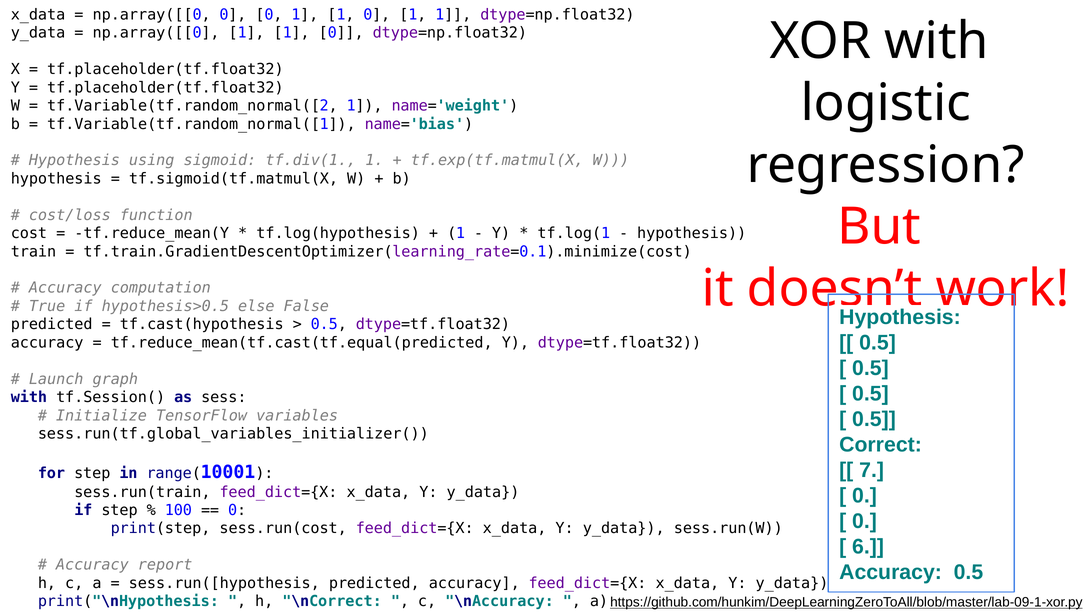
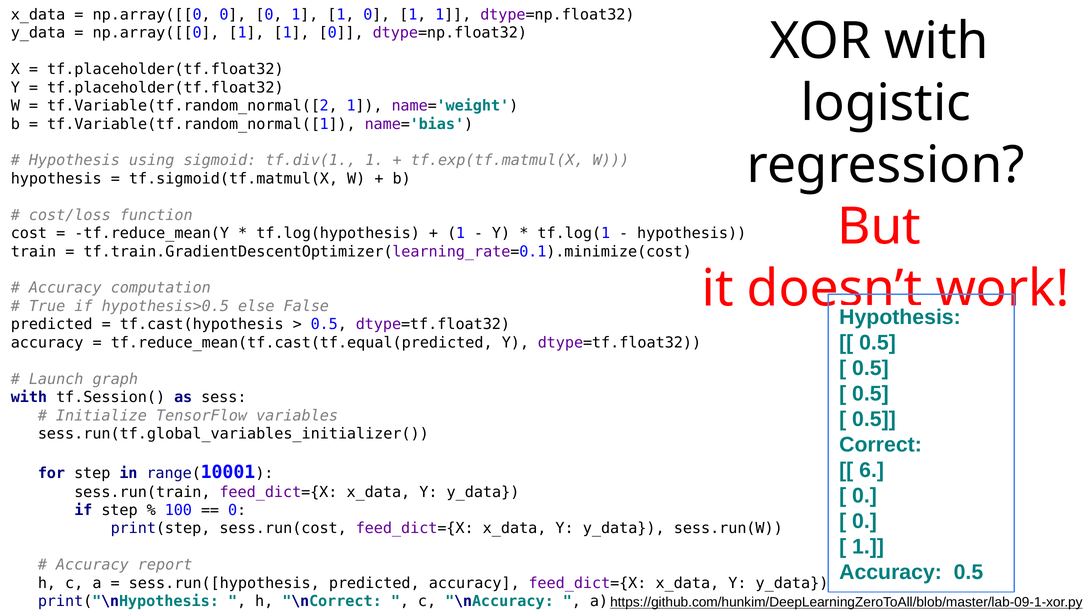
7: 7 -> 6 (872, 470)
6: 6 -> 1 (868, 546)
